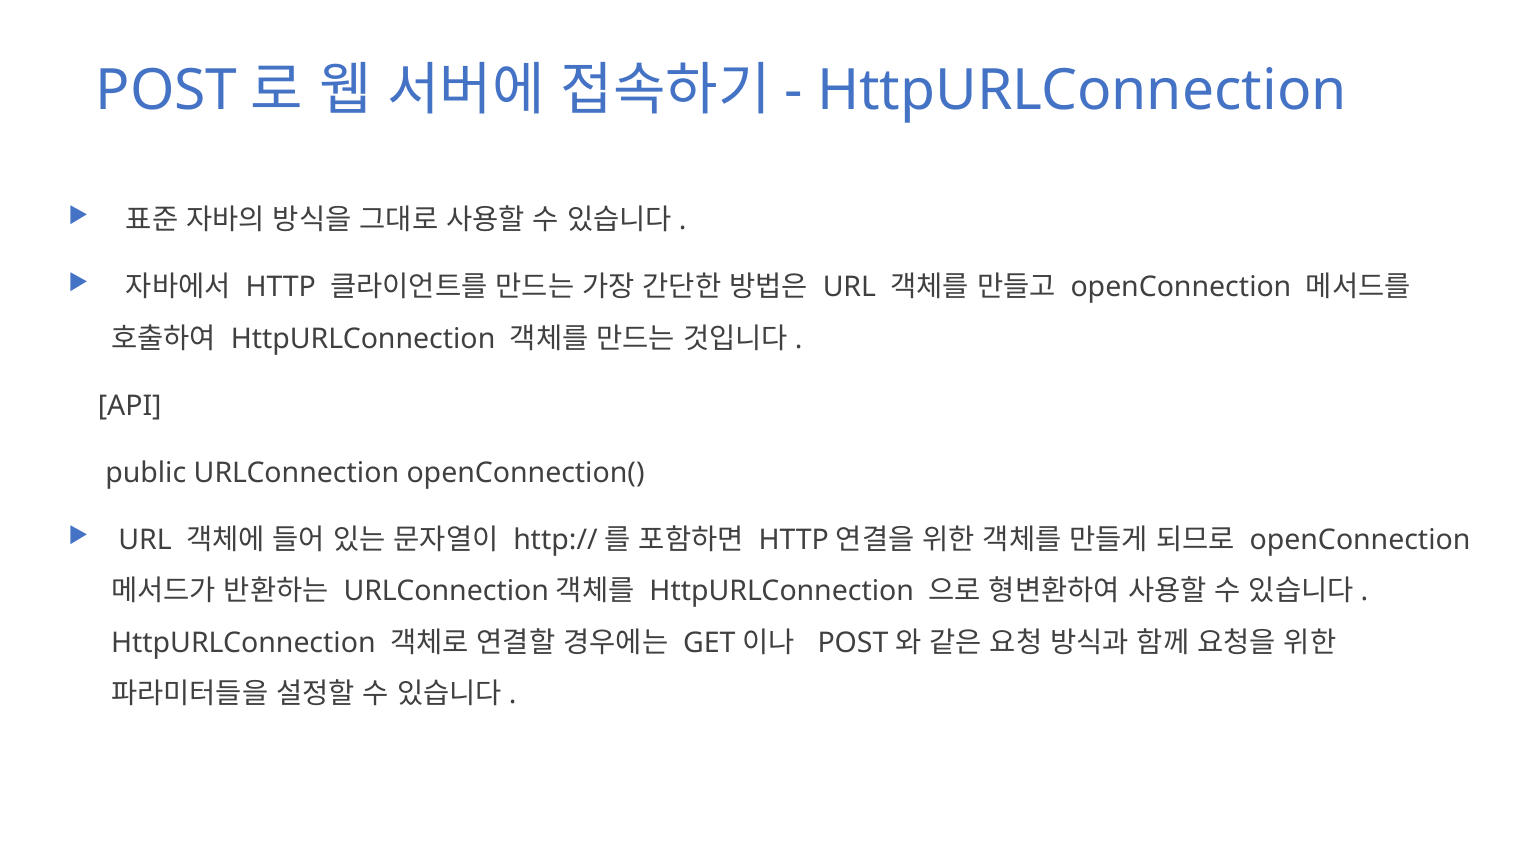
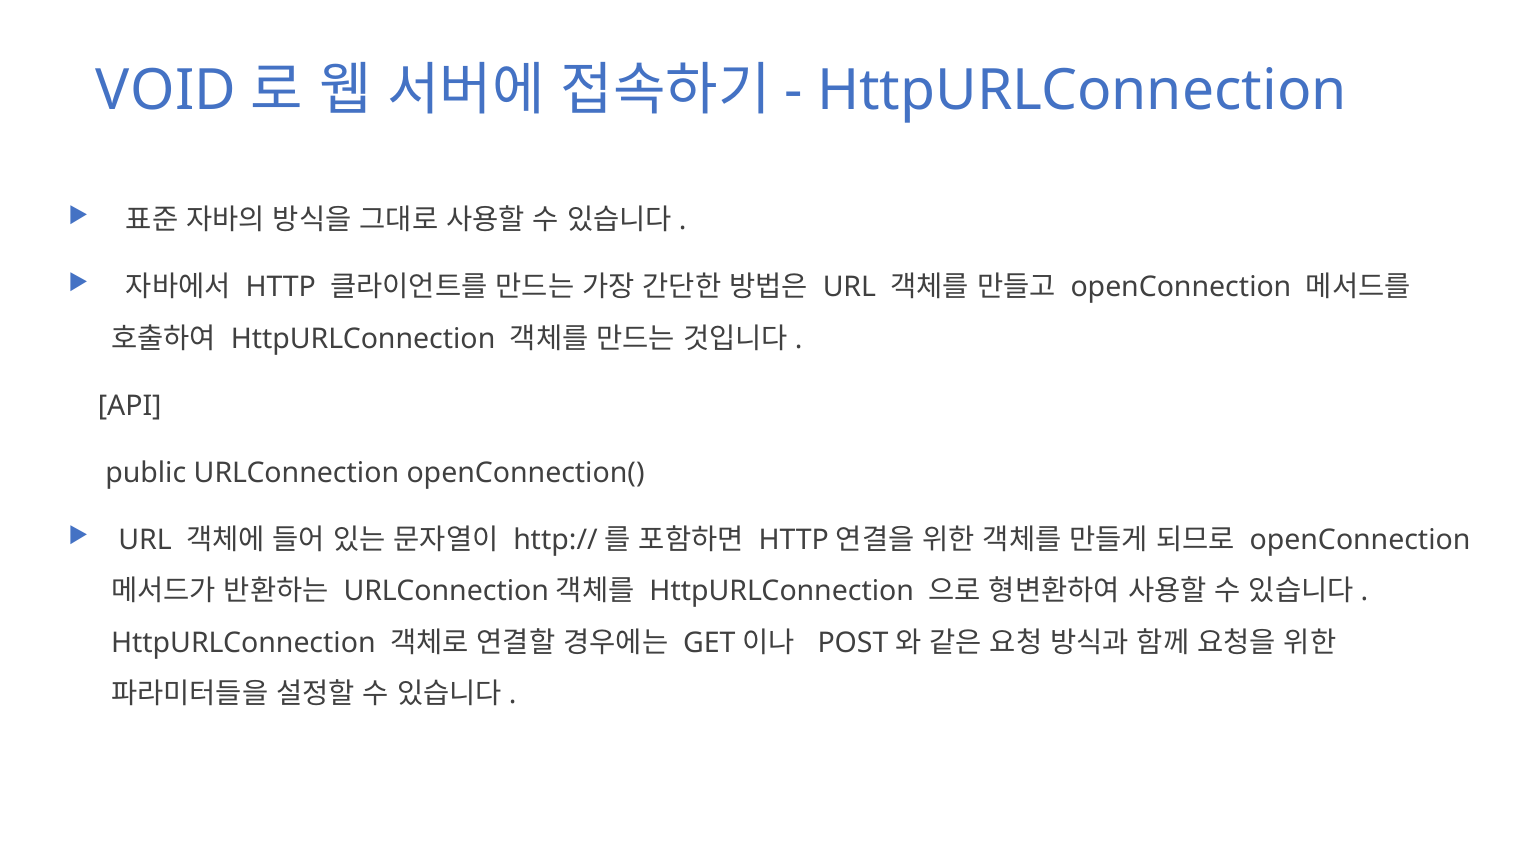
POST: POST -> VOID (166, 91)
